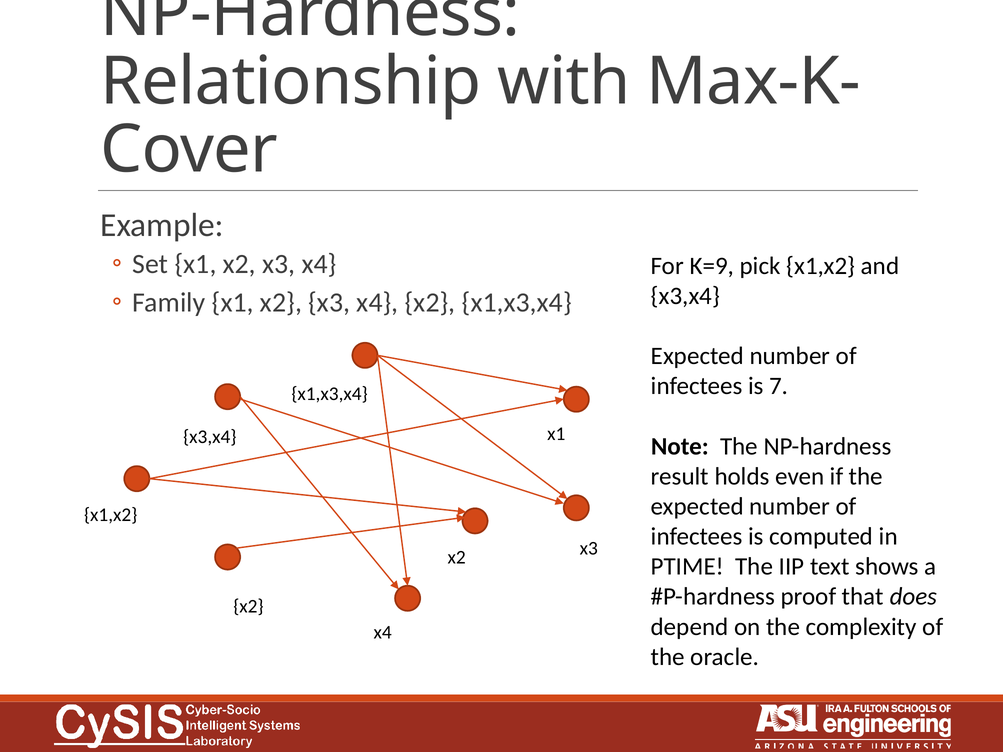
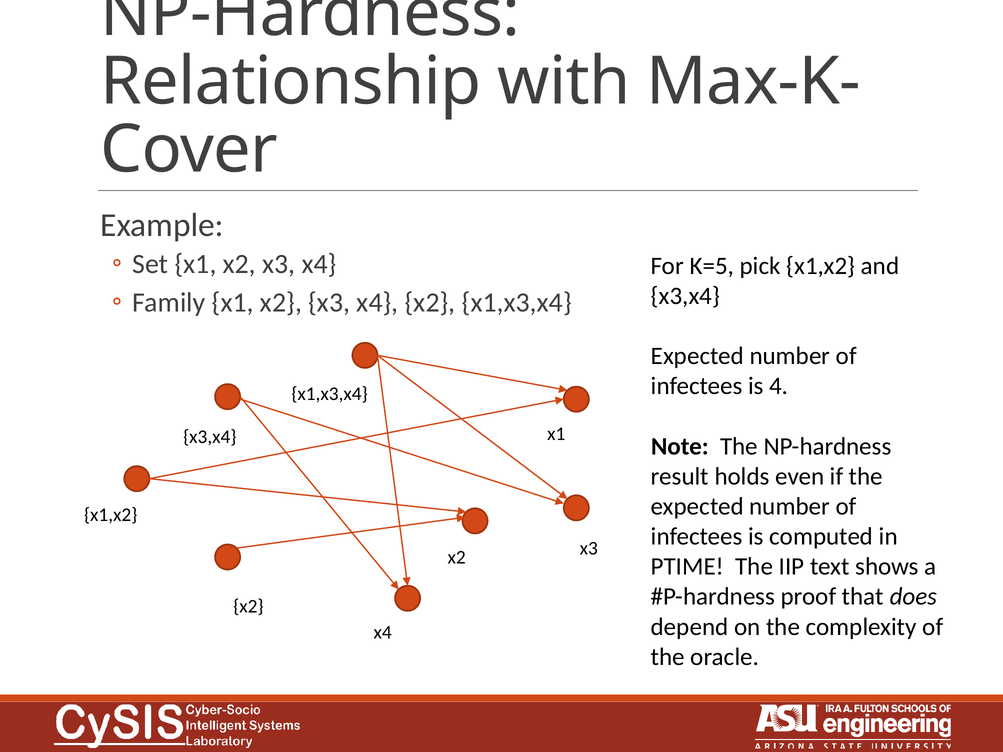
K=9: K=9 -> K=5 (712, 266)
7: 7 -> 4 (779, 386)
